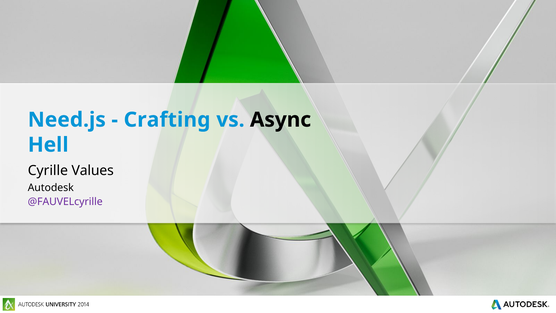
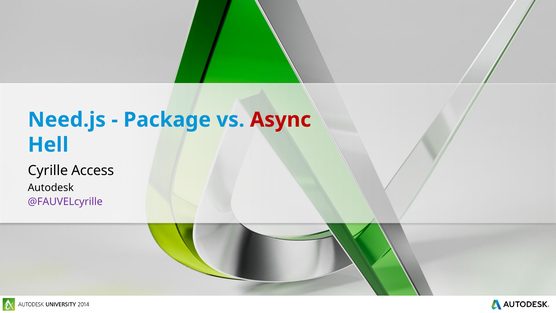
Crafting: Crafting -> Package (167, 120)
Async colour: black -> red (281, 120)
Values: Values -> Access (93, 170)
